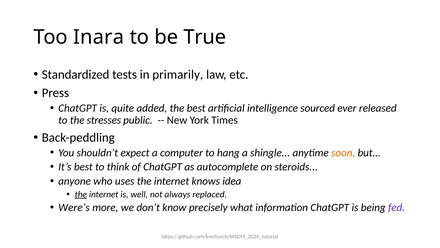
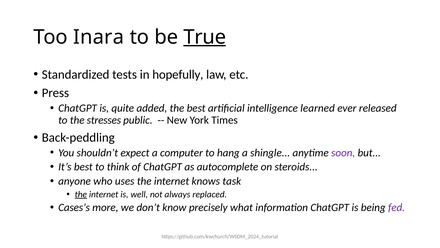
True underline: none -> present (205, 37)
primarily: primarily -> hopefully (178, 74)
sourced: sourced -> learned (318, 108)
soon colour: orange -> purple (343, 152)
idea: idea -> task (232, 181)
Were’s: Were’s -> Cases’s (74, 207)
